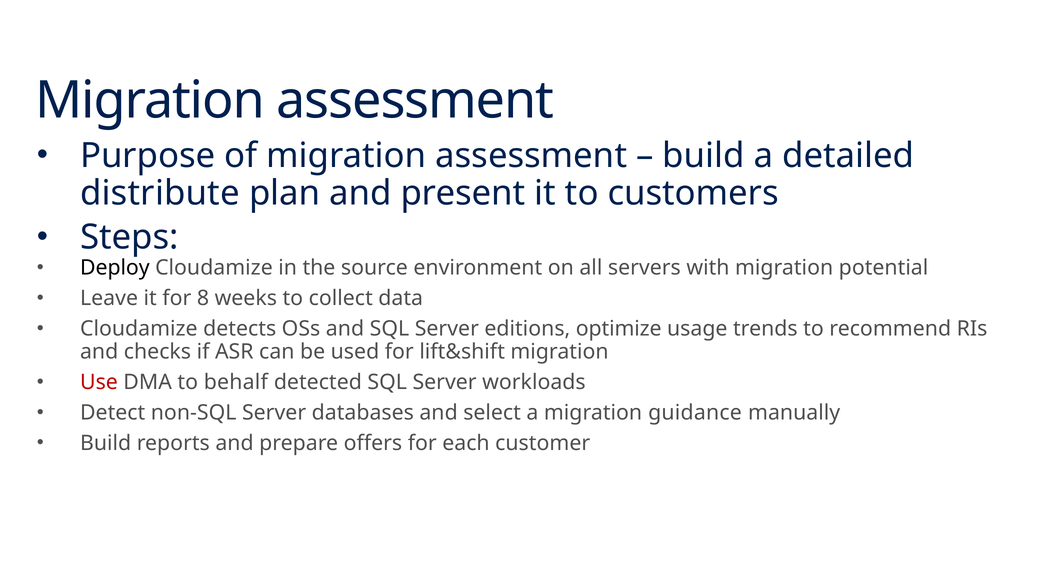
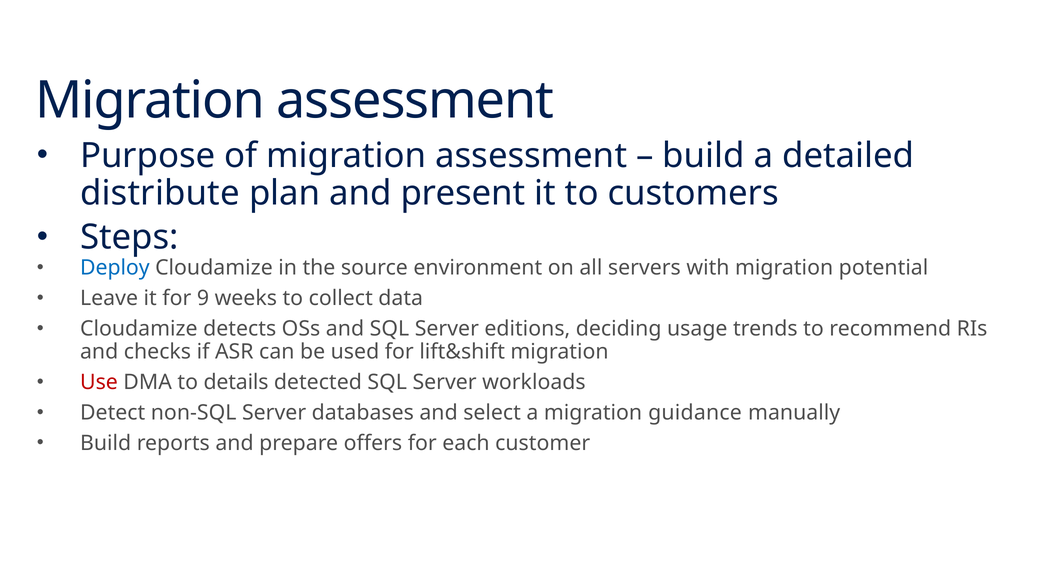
Deploy colour: black -> blue (115, 268)
8: 8 -> 9 (203, 298)
optimize: optimize -> deciding (619, 329)
behalf: behalf -> details (236, 382)
